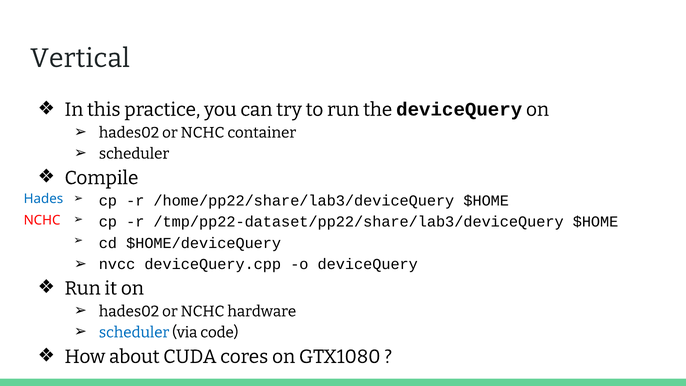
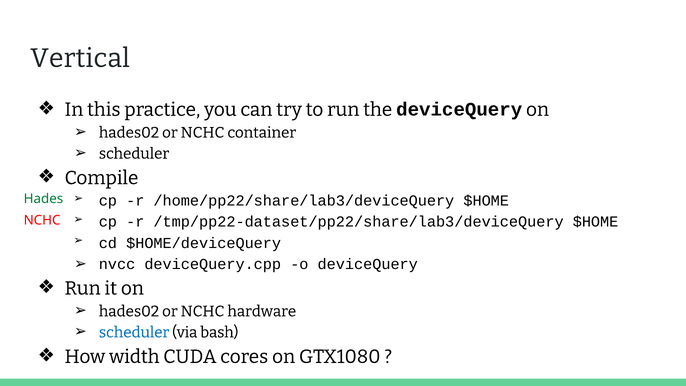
Hades colour: blue -> green (43, 199)
code: code -> bash (219, 332)
about: about -> width (134, 357)
